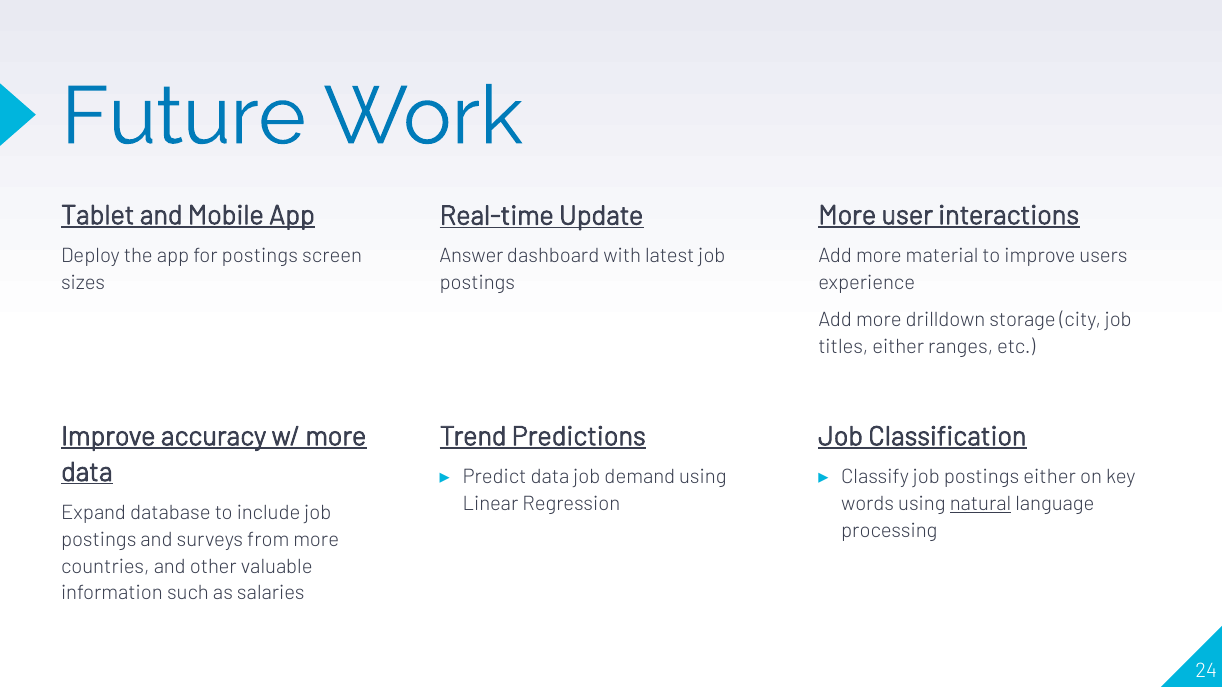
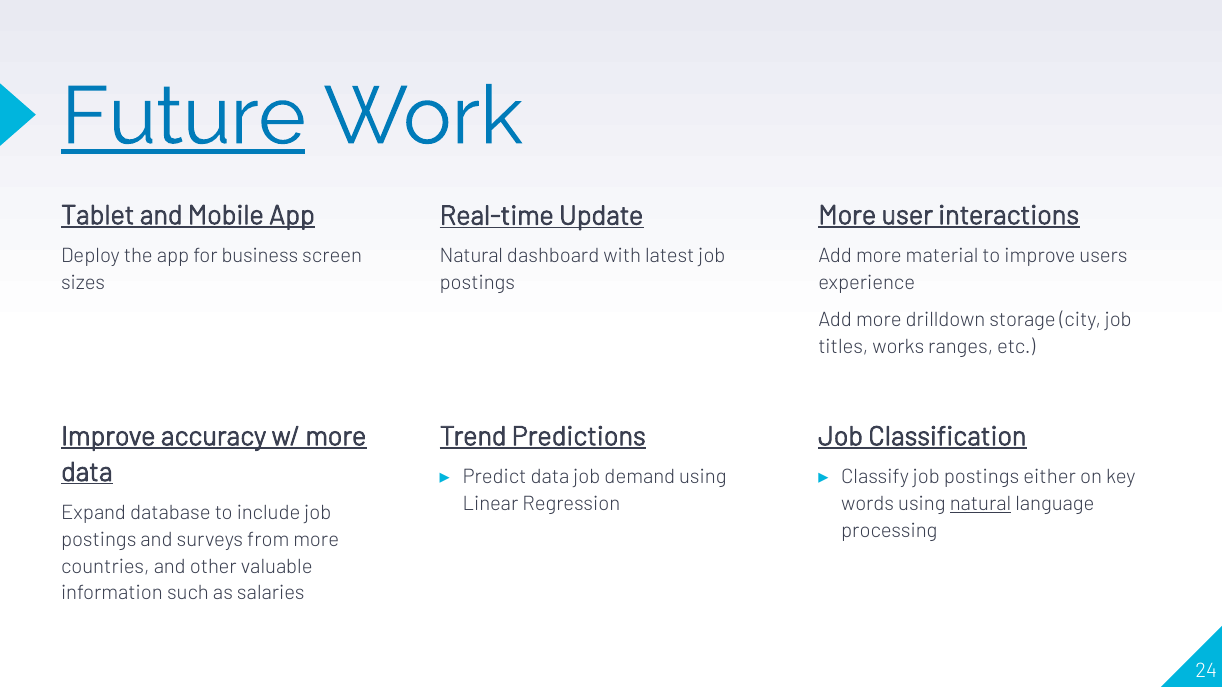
Future underline: none -> present (184, 117)
for postings: postings -> business (260, 256)
Answer: Answer -> Natural (471, 256)
titles either: either -> works (898, 347)
